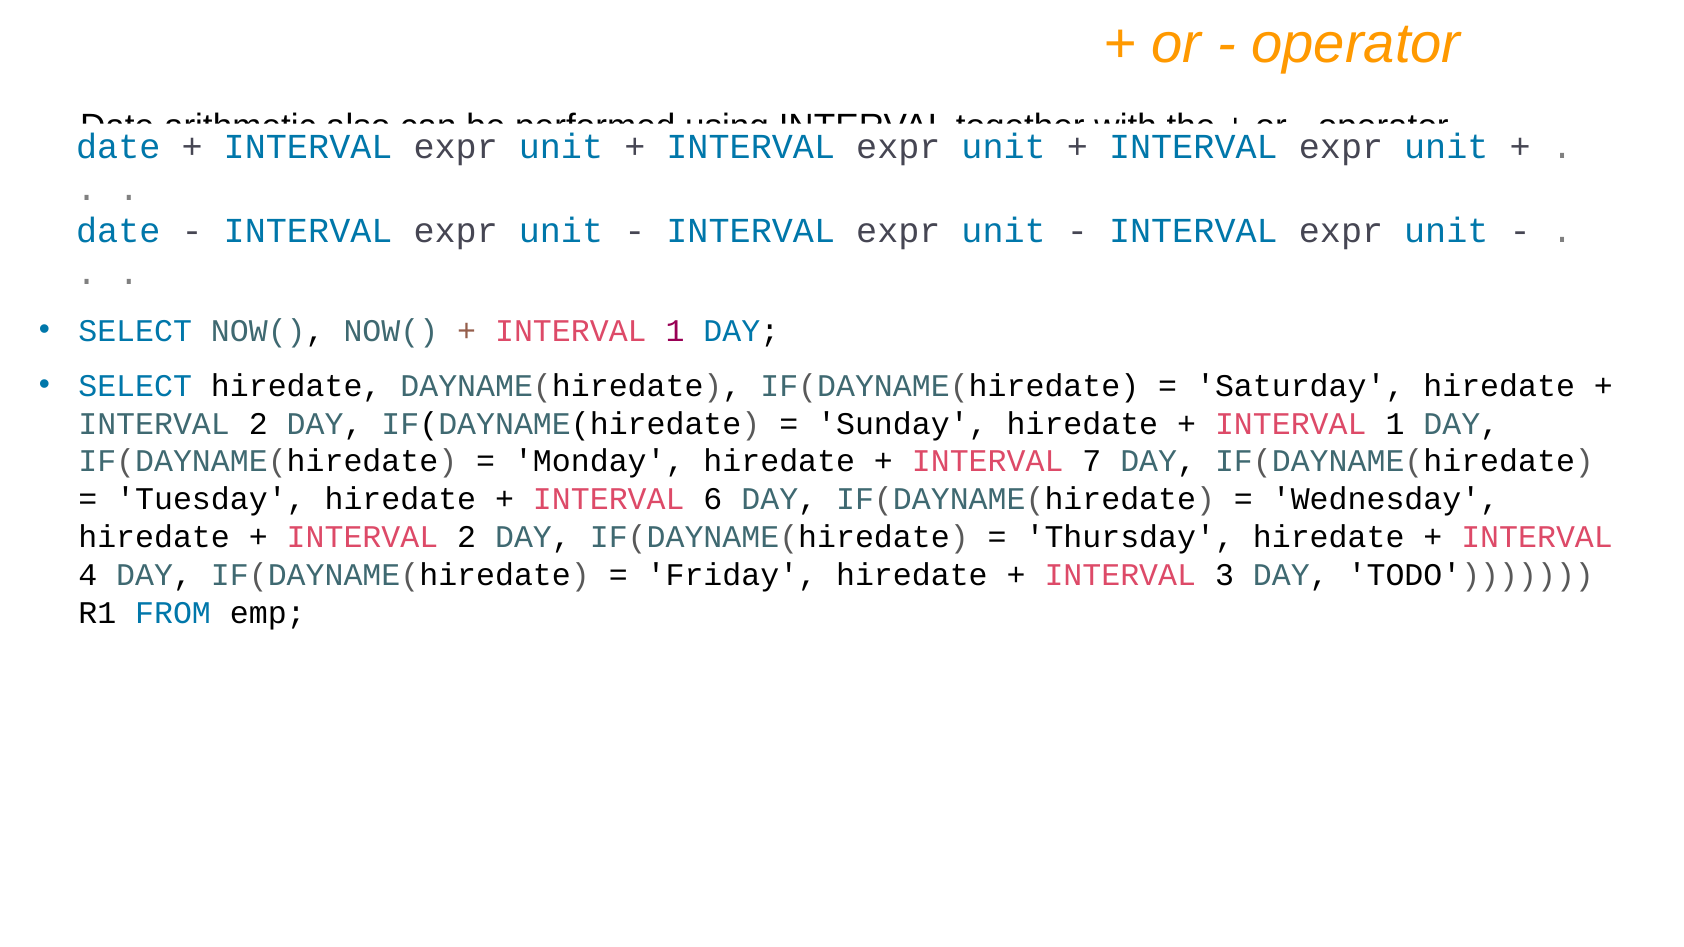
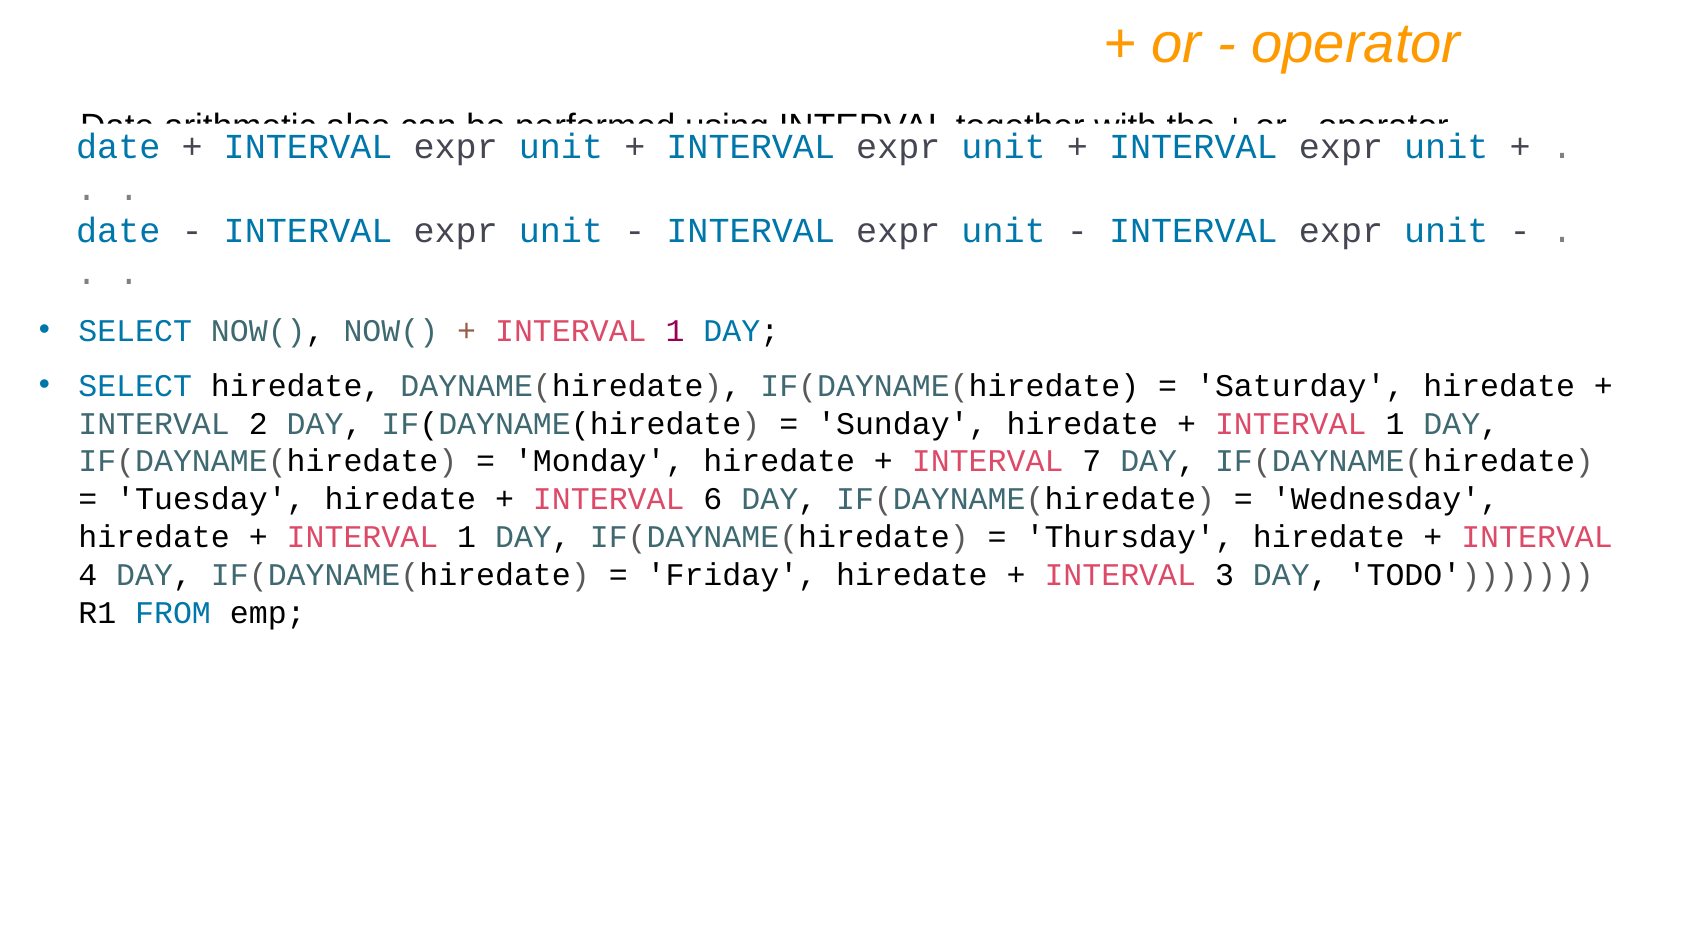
2: 2 -> 1 (467, 537)
